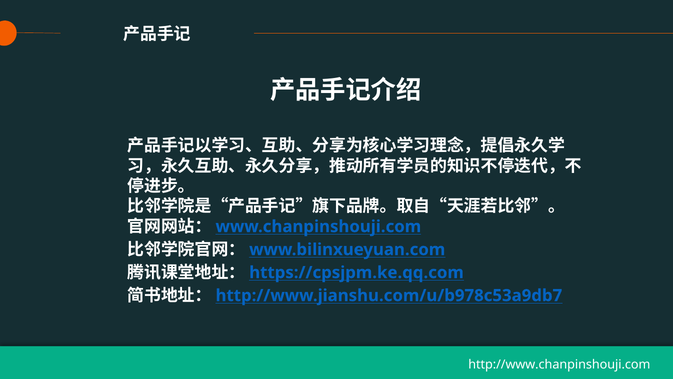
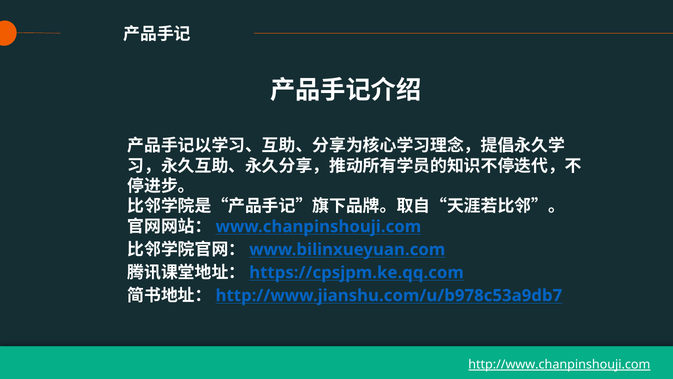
http://www.chanpinshouji.com underline: none -> present (559, 364)
